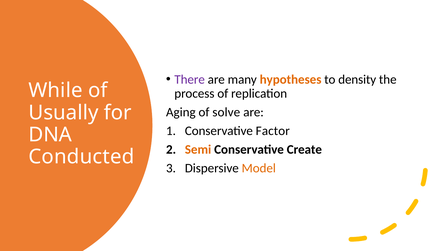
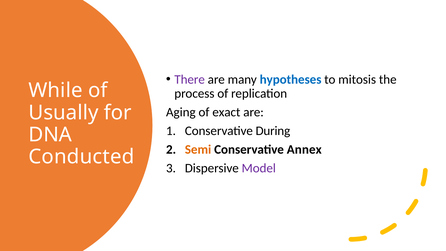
hypotheses colour: orange -> blue (291, 79)
density: density -> mitosis (357, 79)
solve: solve -> exact (226, 112)
Factor: Factor -> During (273, 131)
Create: Create -> Annex (304, 149)
Model colour: orange -> purple (259, 168)
